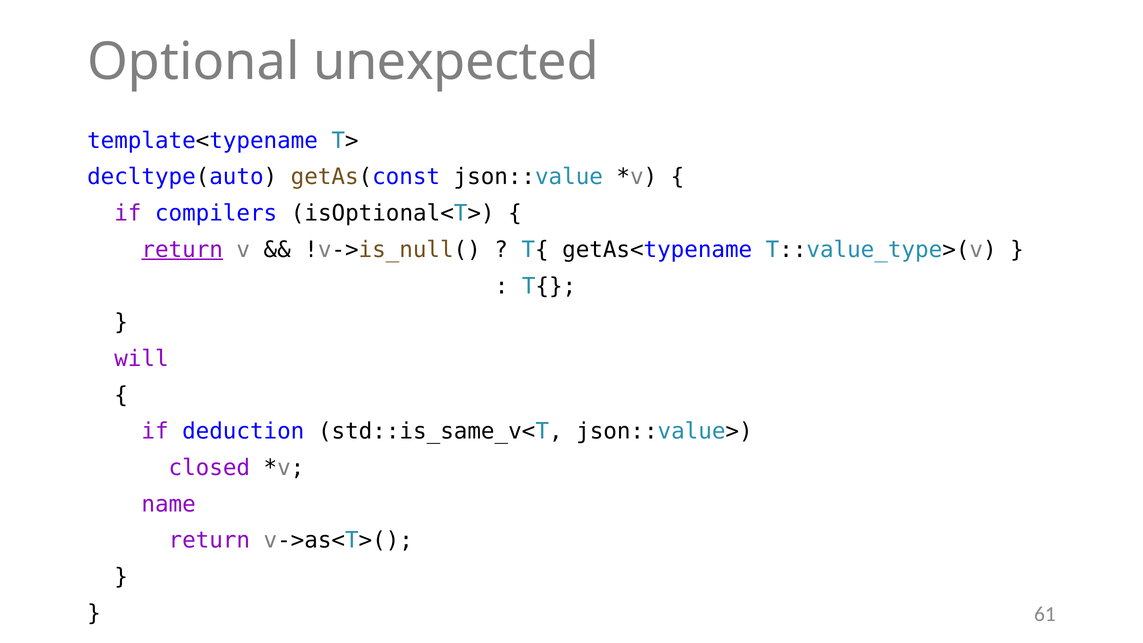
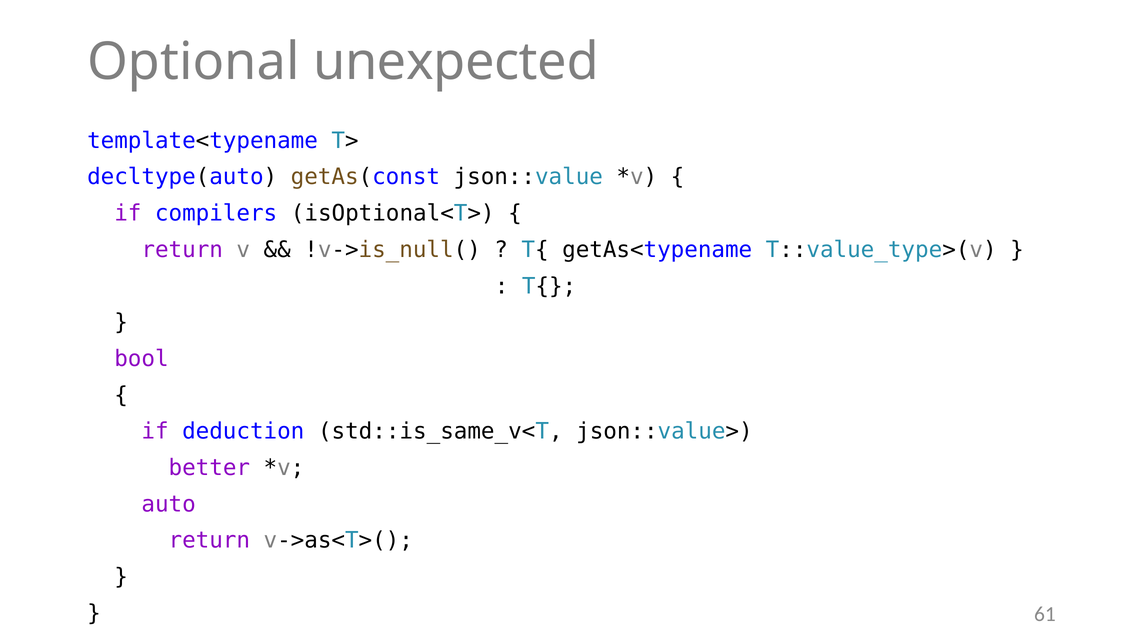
return underline: present -> none (182, 250)
will: will -> bool (141, 359)
closed: closed -> better (209, 468)
name: name -> auto (169, 504)
